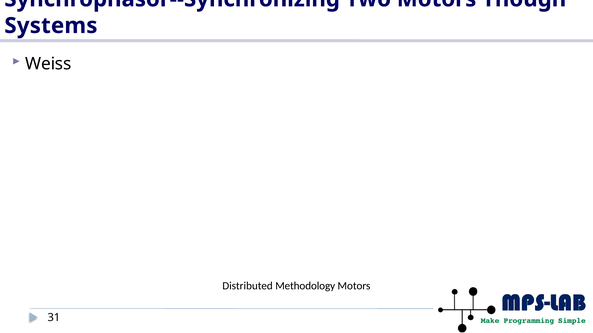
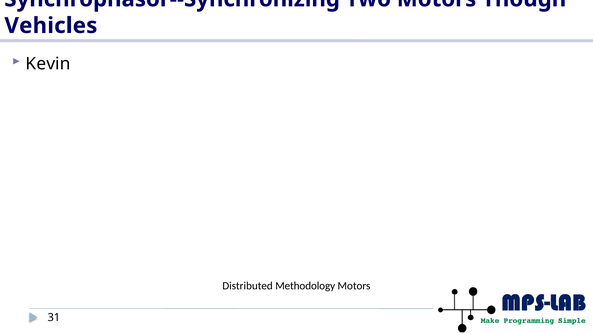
Systems: Systems -> Vehicles (51, 26)
Weiss: Weiss -> Kevin (48, 64)
